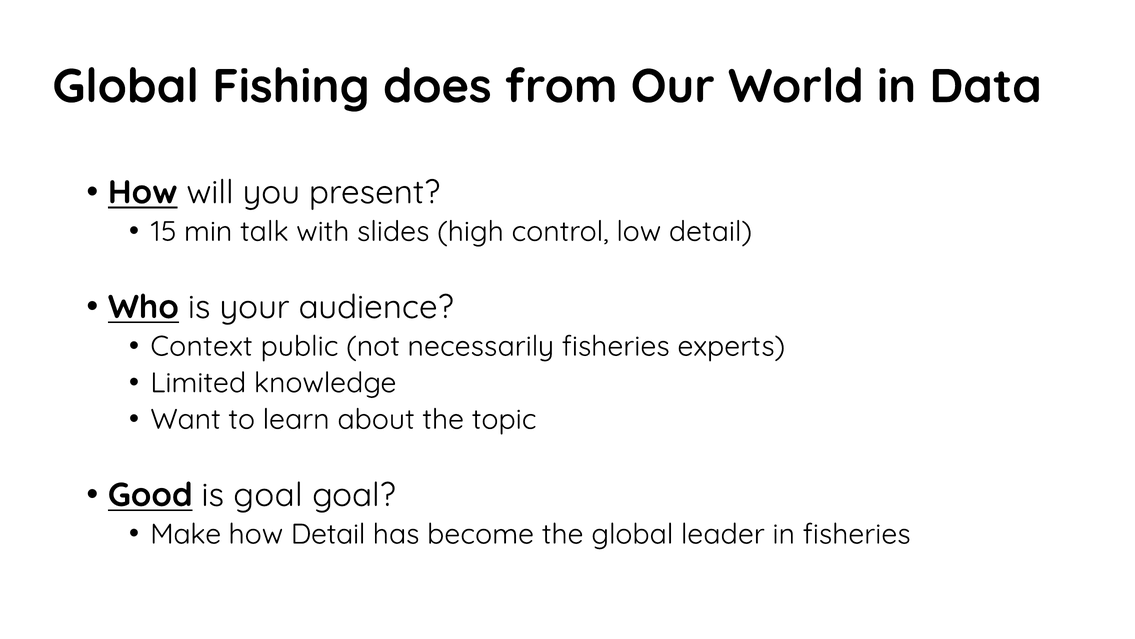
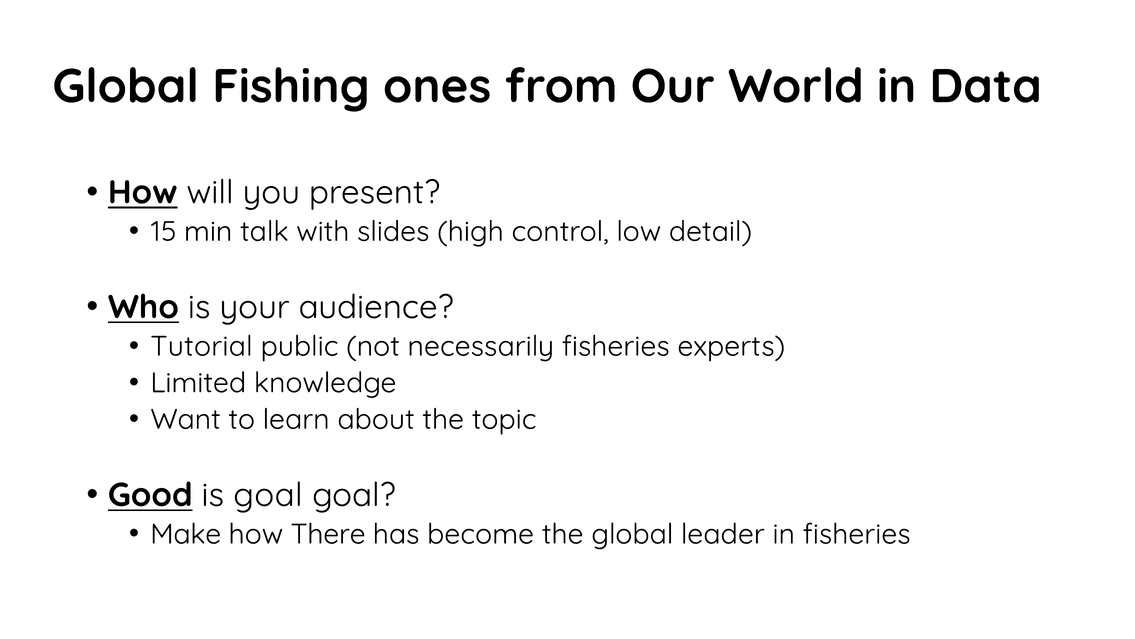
does: does -> ones (437, 86)
Context: Context -> Tutorial (202, 346)
how Detail: Detail -> There (328, 534)
